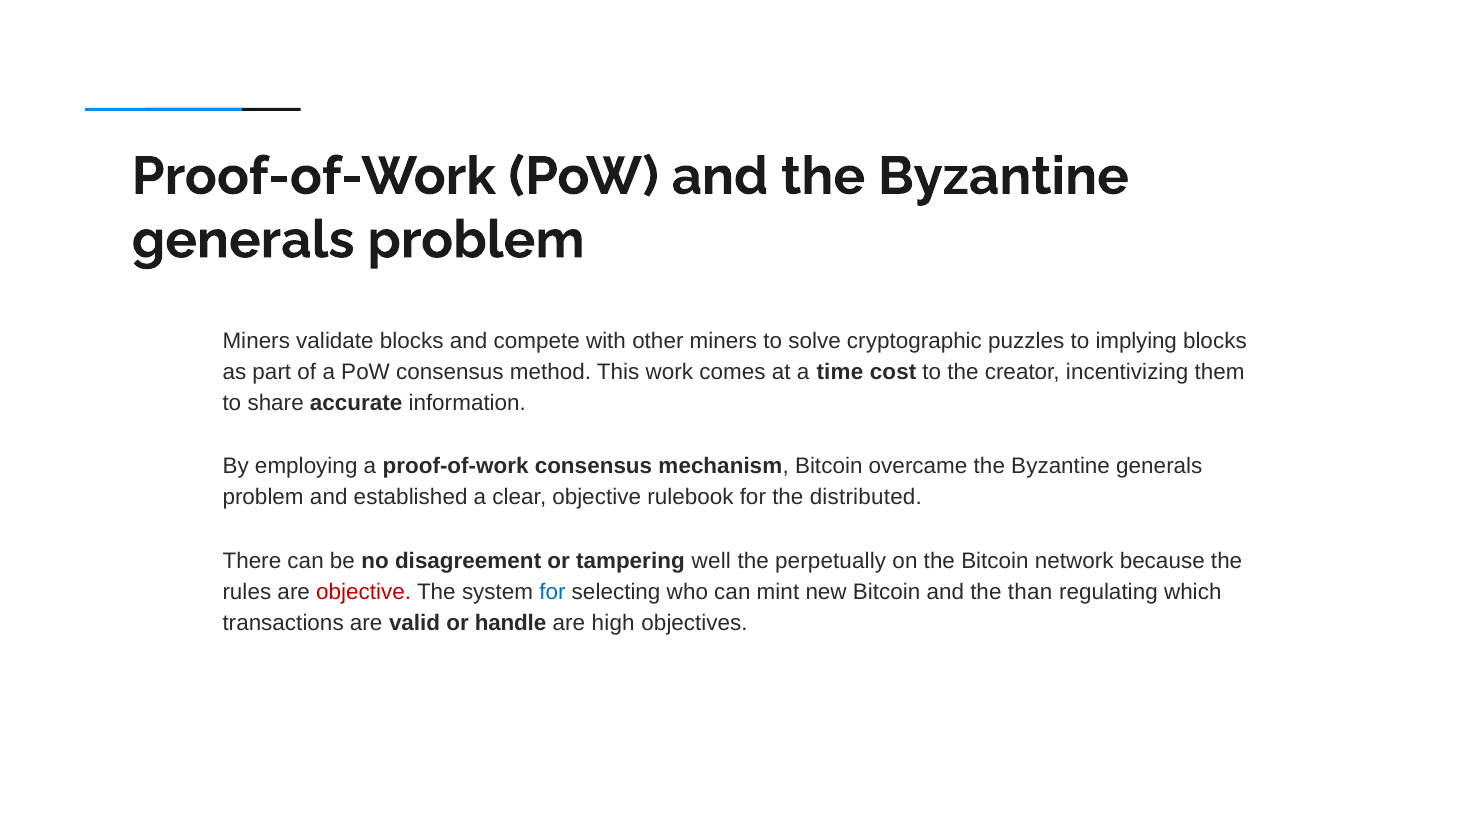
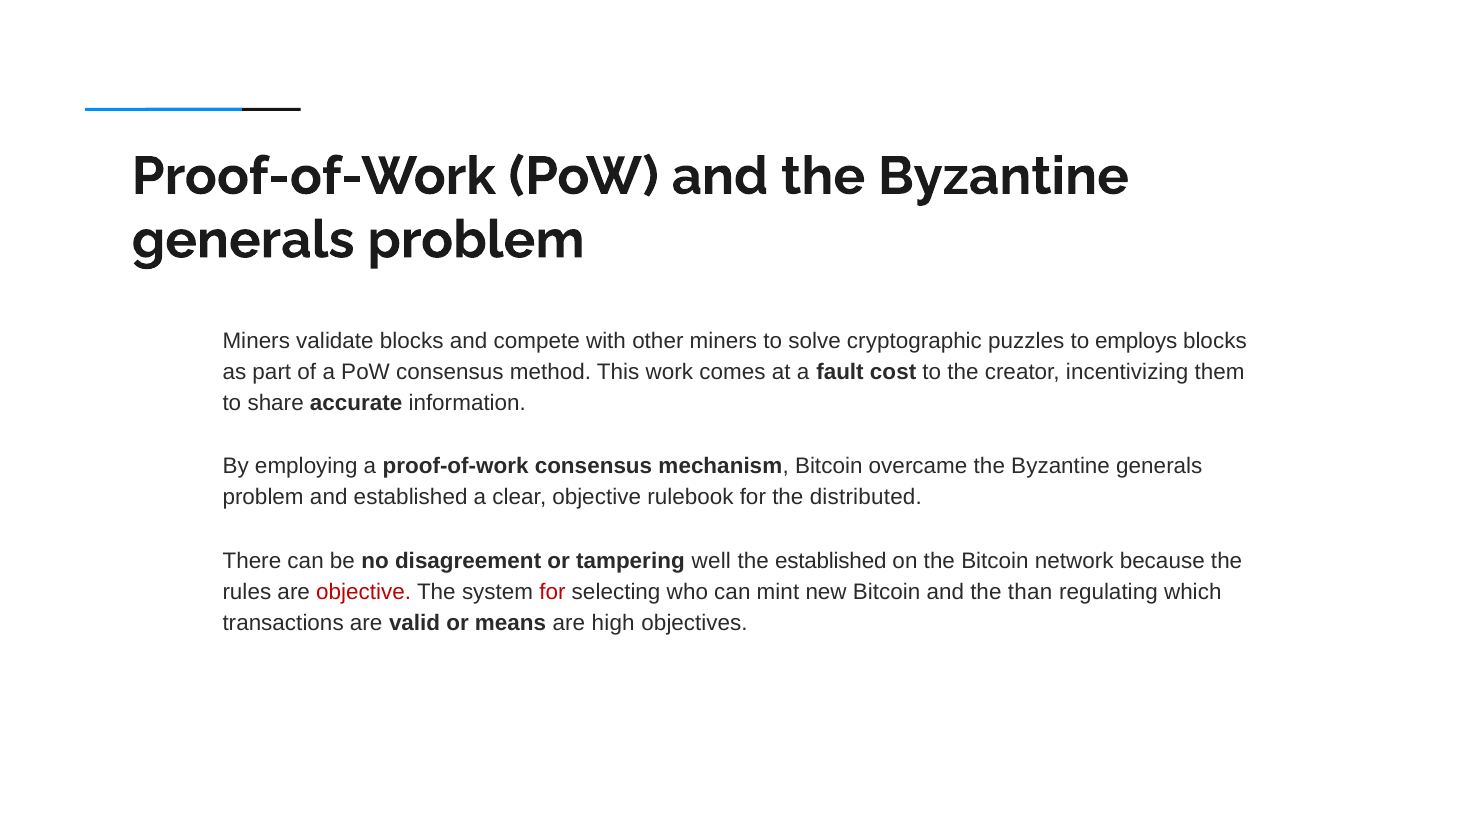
implying: implying -> employs (1136, 341)
time: time -> fault (840, 372)
the perpetually: perpetually -> established (831, 561)
for colour: blue -> red (552, 592)
handle: handle -> means (510, 623)
